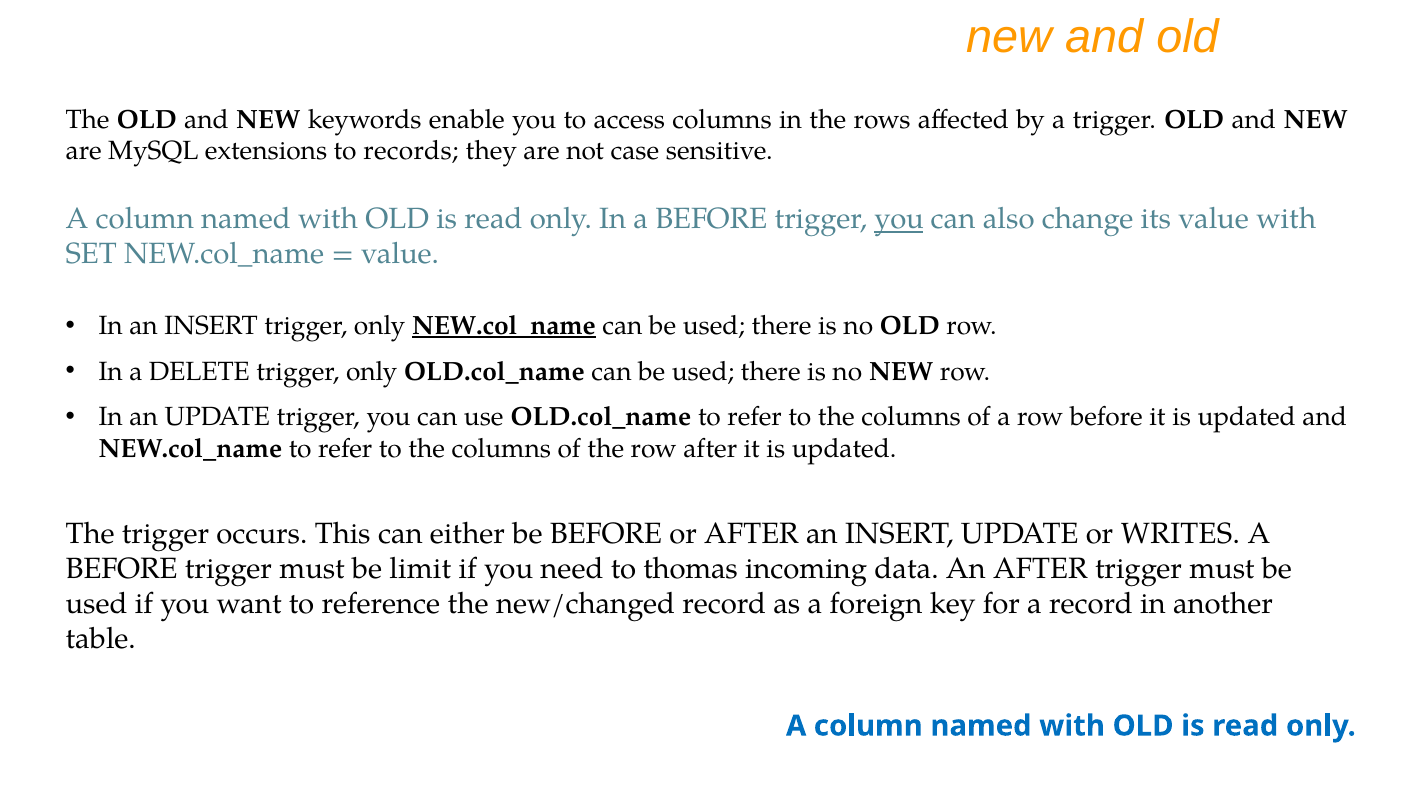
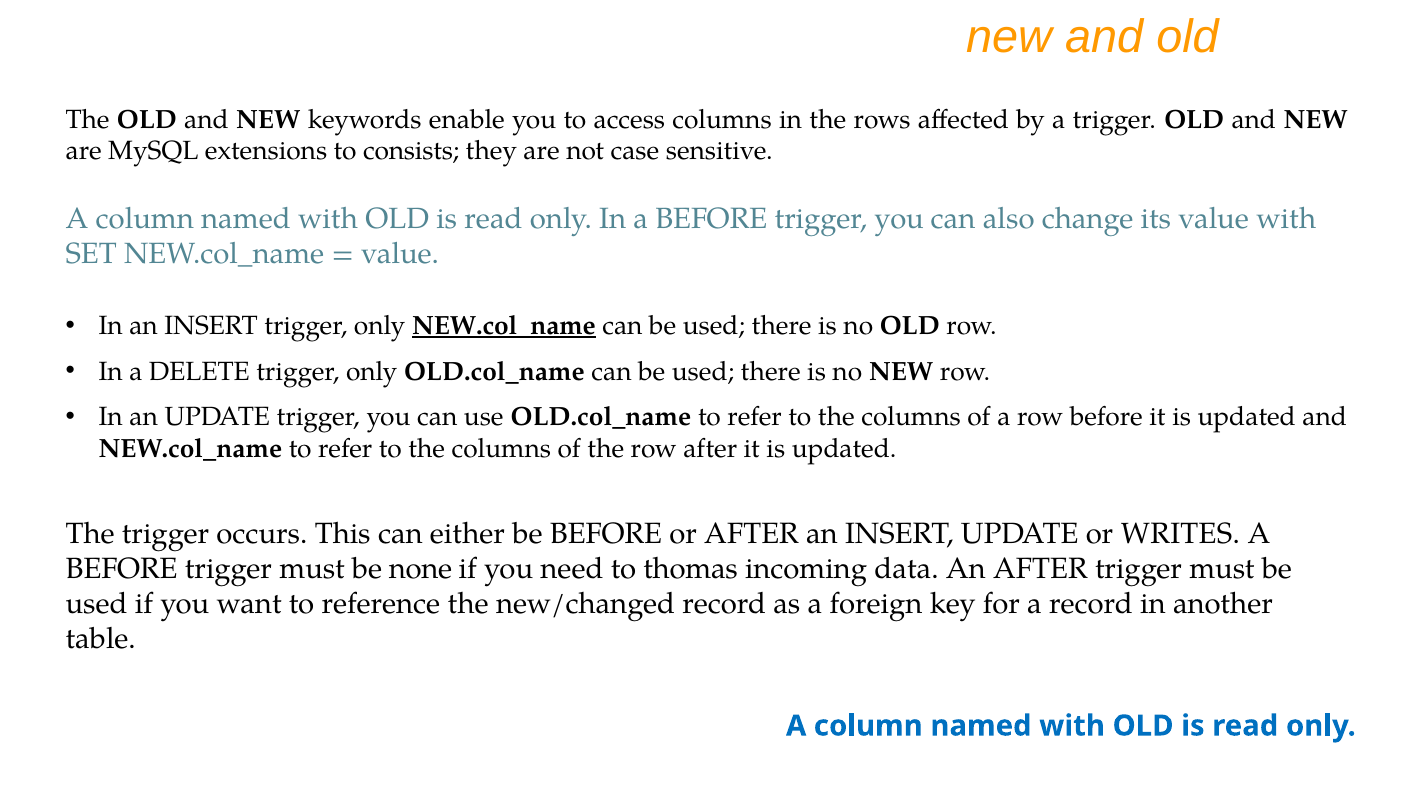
records: records -> consists (411, 151)
you underline: present -> none (899, 219)
limit: limit -> none (421, 569)
